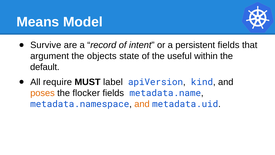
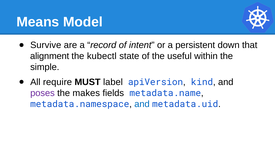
persistent fields: fields -> down (229, 45)
argument: argument -> alignment (50, 56)
objects: objects -> kubectl (102, 56)
default: default -> simple (45, 67)
poses colour: orange -> purple (42, 93)
flocker: flocker -> makes (86, 93)
and colour: orange -> blue (142, 104)
